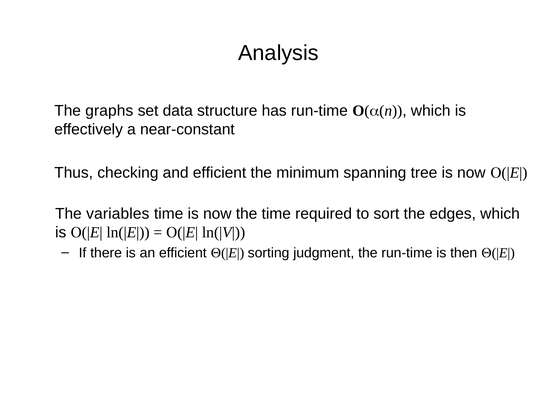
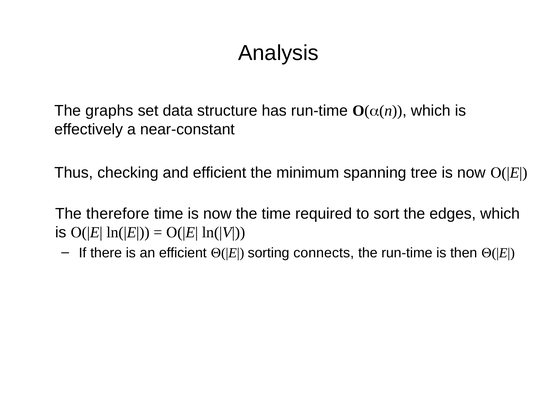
variables: variables -> therefore (118, 214)
judgment: judgment -> connects (324, 253)
